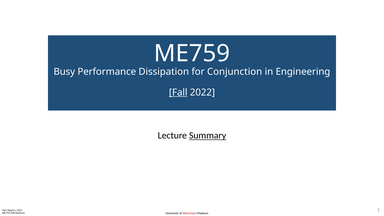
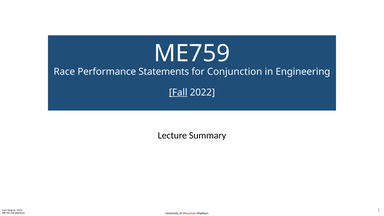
Busy: Busy -> Race (64, 72)
Dissipation: Dissipation -> Statements (164, 72)
Summary underline: present -> none (208, 136)
